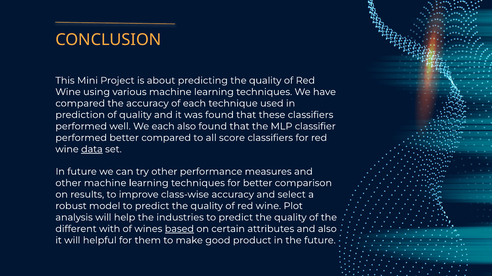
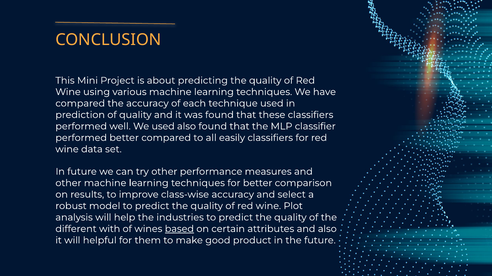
We each: each -> used (163, 127)
score: score -> easily (232, 138)
data underline: present -> none (92, 150)
